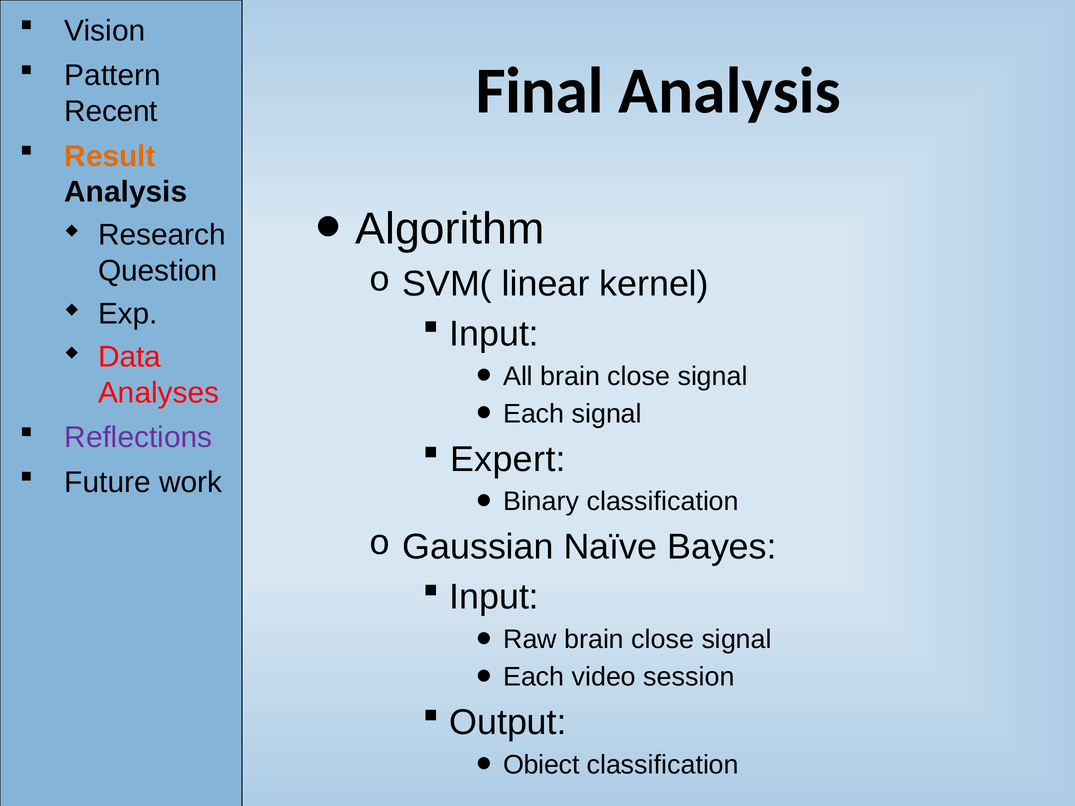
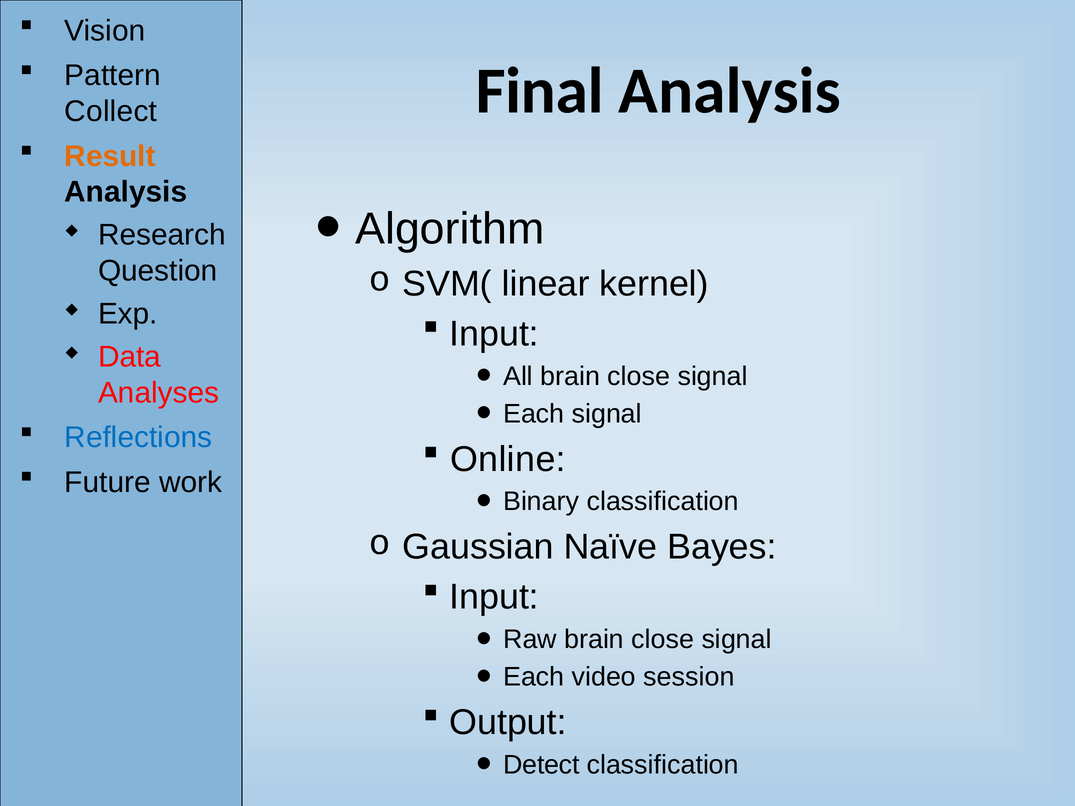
Recent: Recent -> Collect (111, 111)
Reflections colour: purple -> blue (138, 438)
Expert: Expert -> Online (508, 459)
Obiect: Obiect -> Detect (541, 765)
